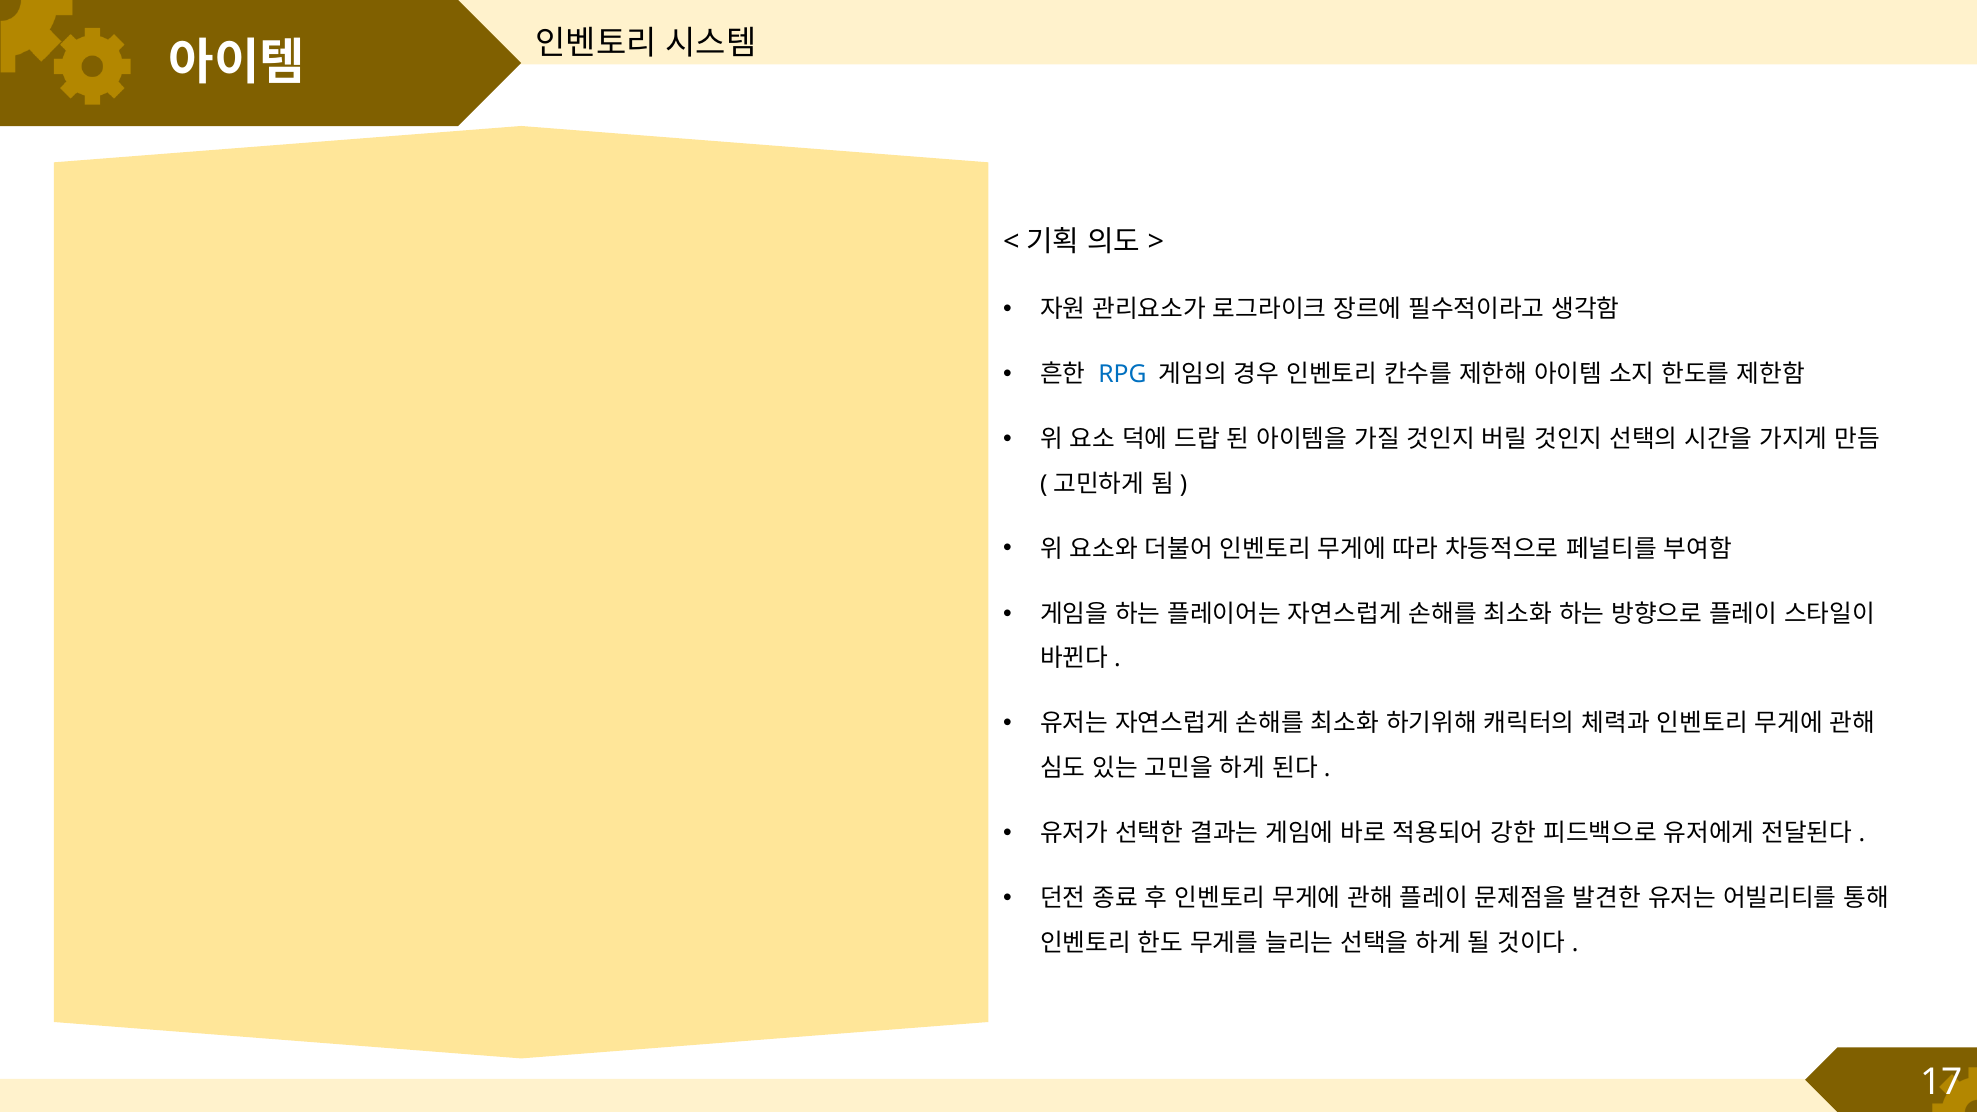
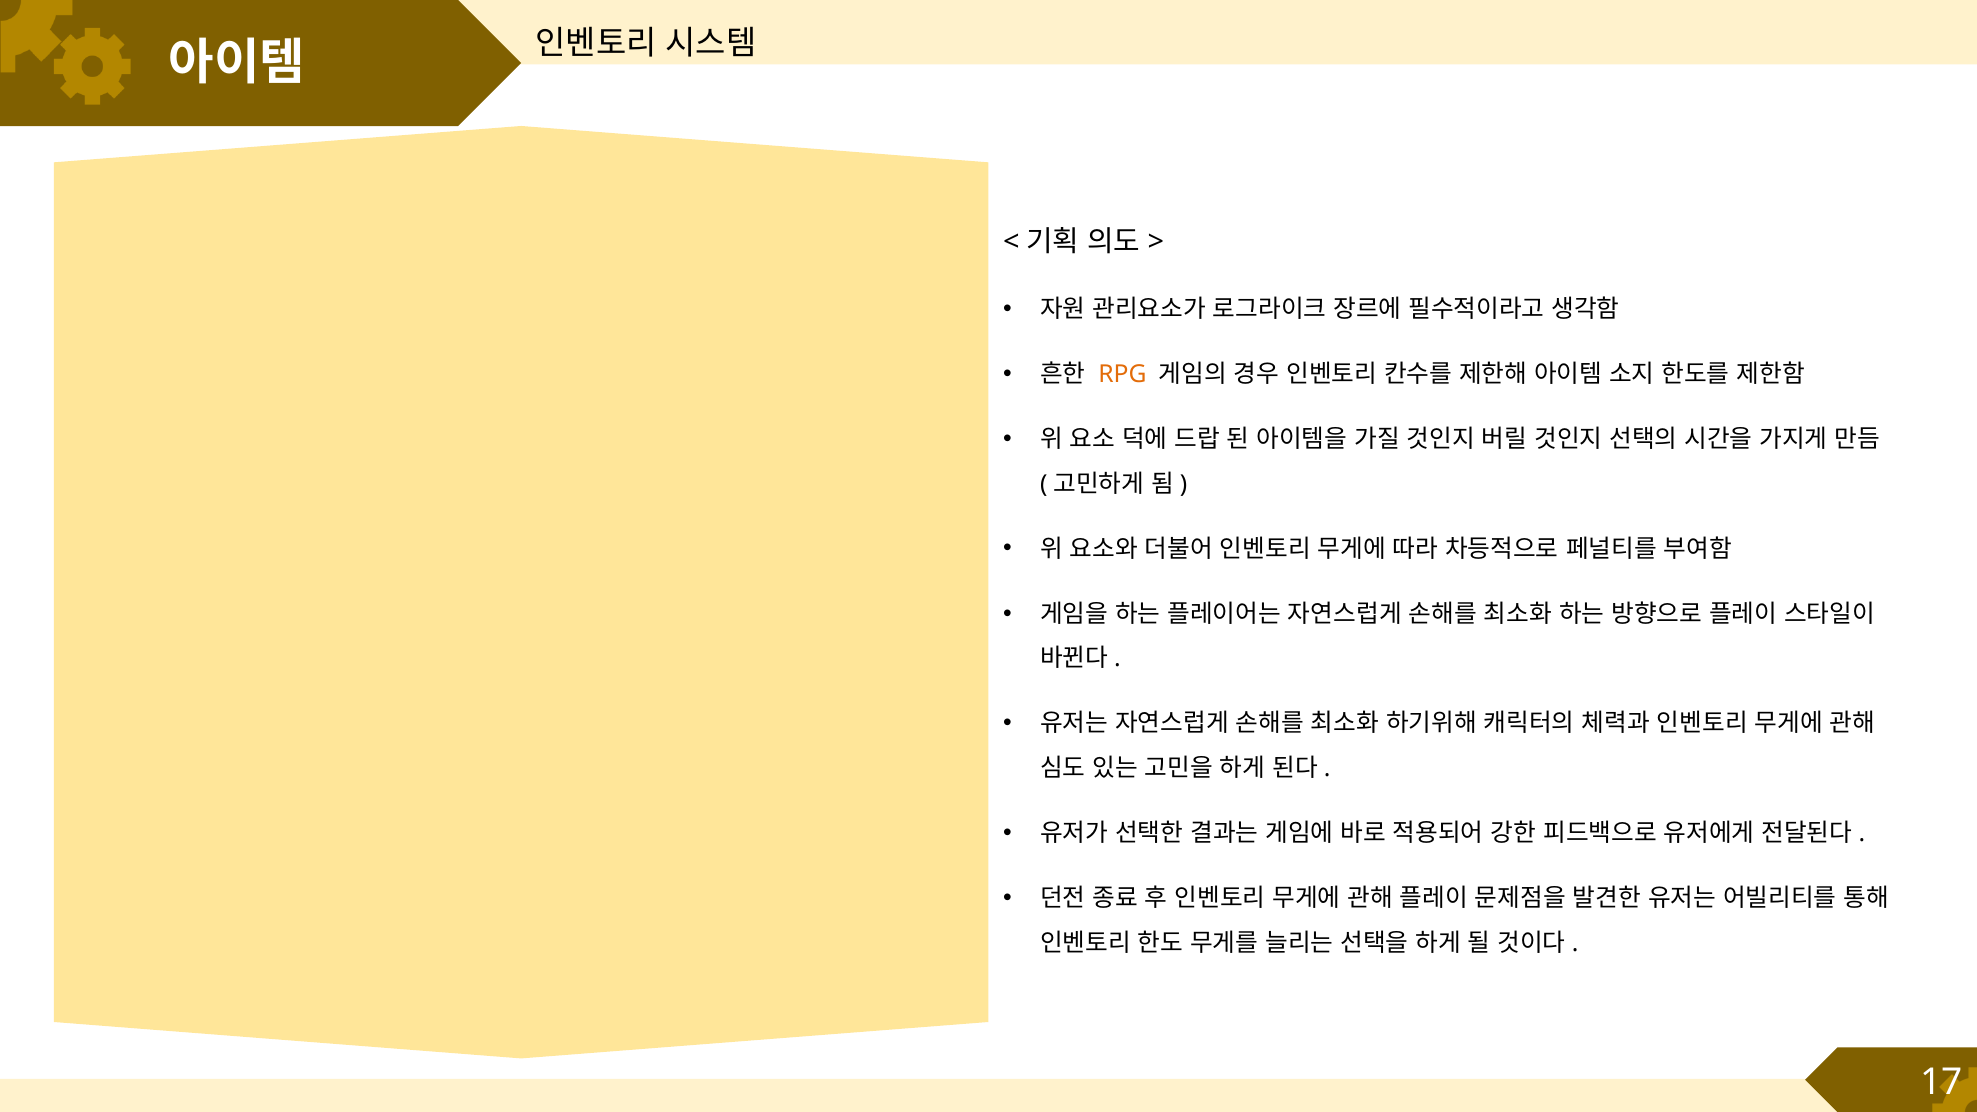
RPG colour: blue -> orange (1122, 375)
